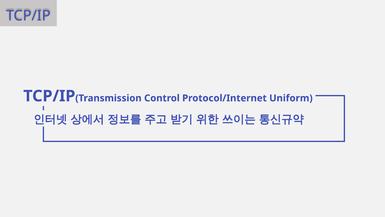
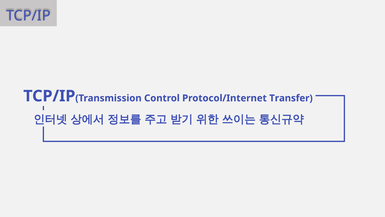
Uniform: Uniform -> Transfer (291, 98)
